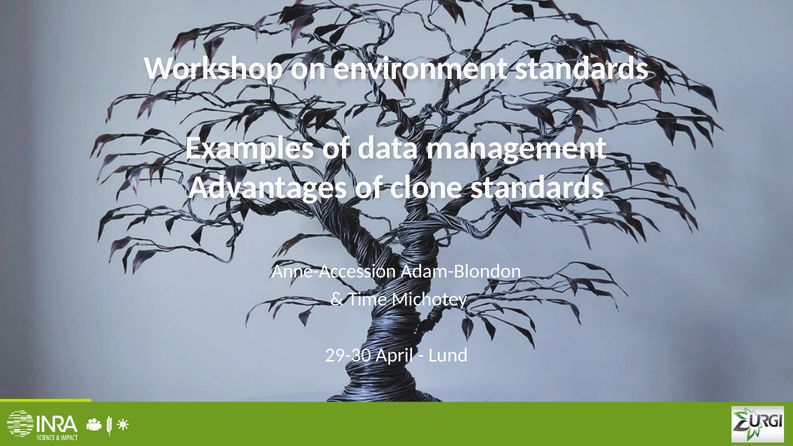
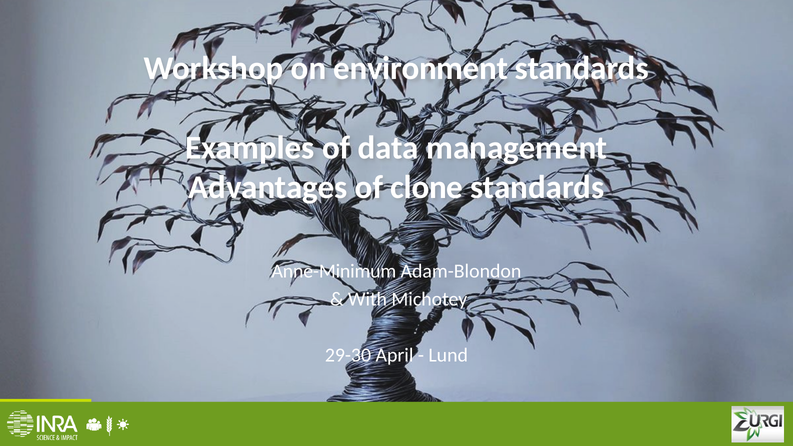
Anne-Accession: Anne-Accession -> Anne-Minimum (334, 271)
Time: Time -> With (367, 299)
